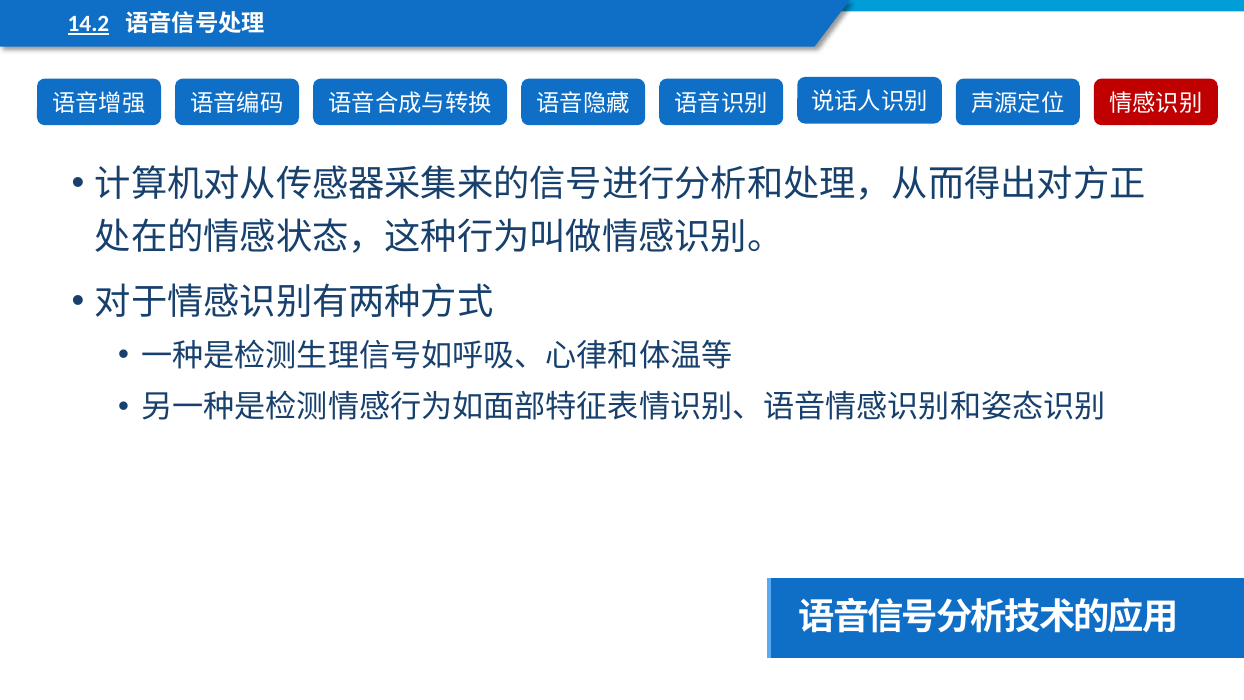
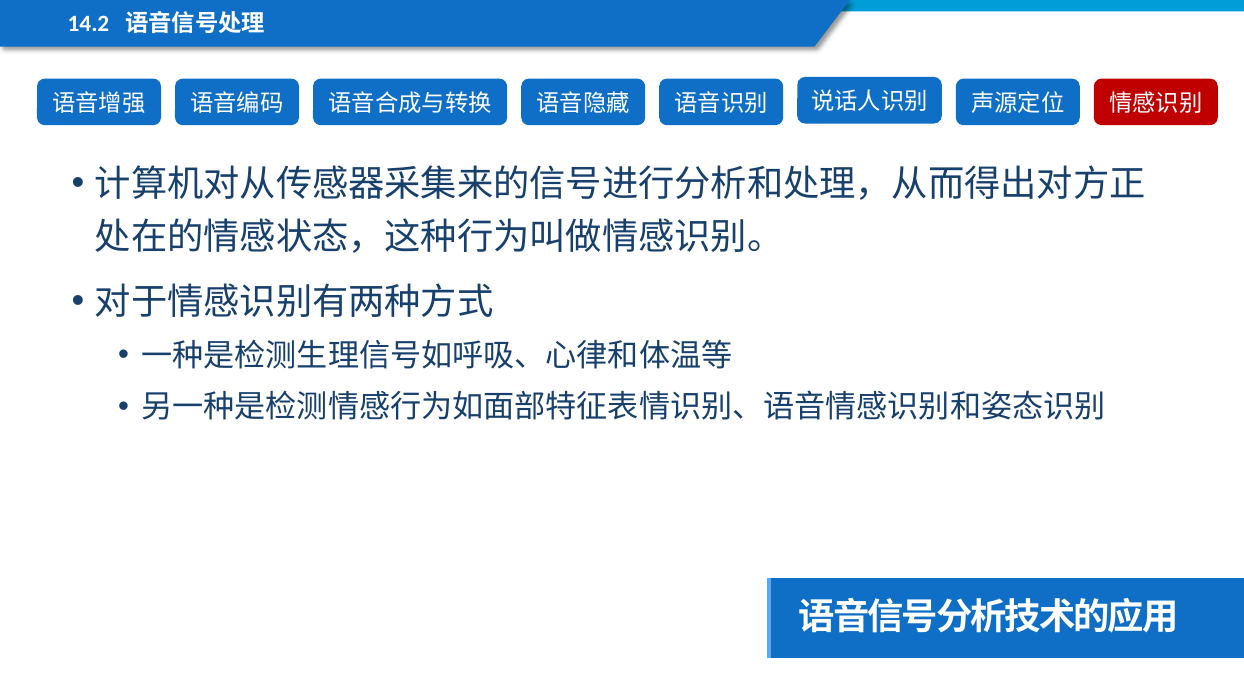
14.2 underline: present -> none (88, 24)
